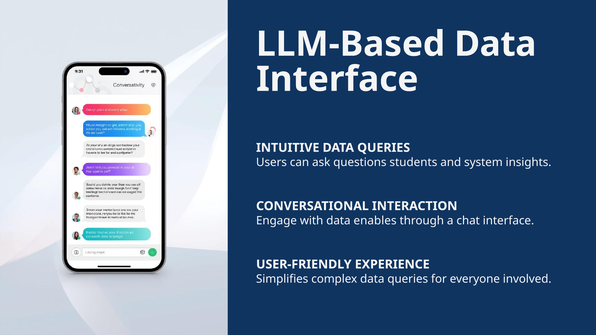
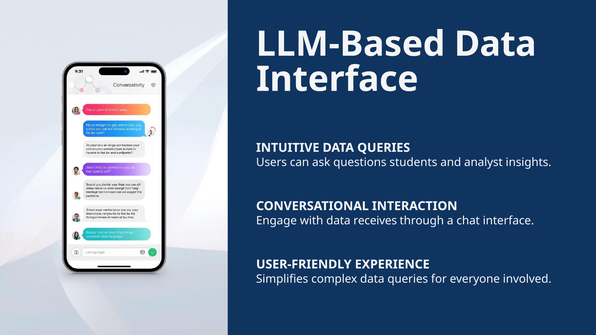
system: system -> analyst (483, 162)
enables: enables -> receives (375, 221)
